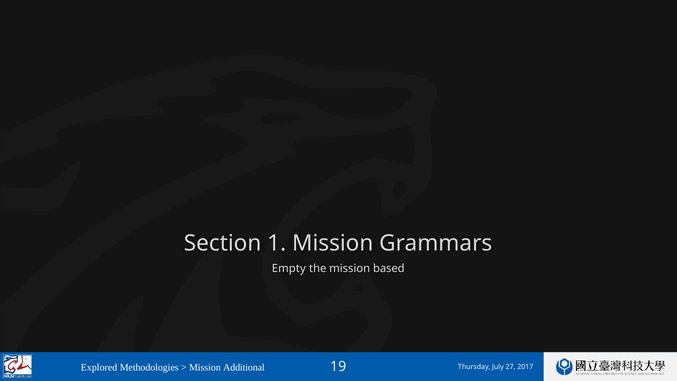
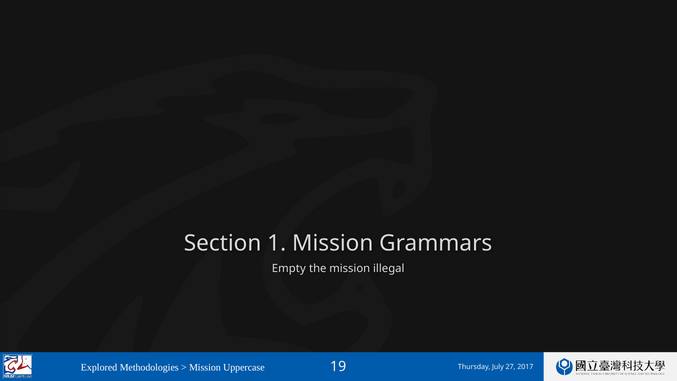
based: based -> illegal (389, 268)
Additional: Additional -> Uppercase (244, 367)
